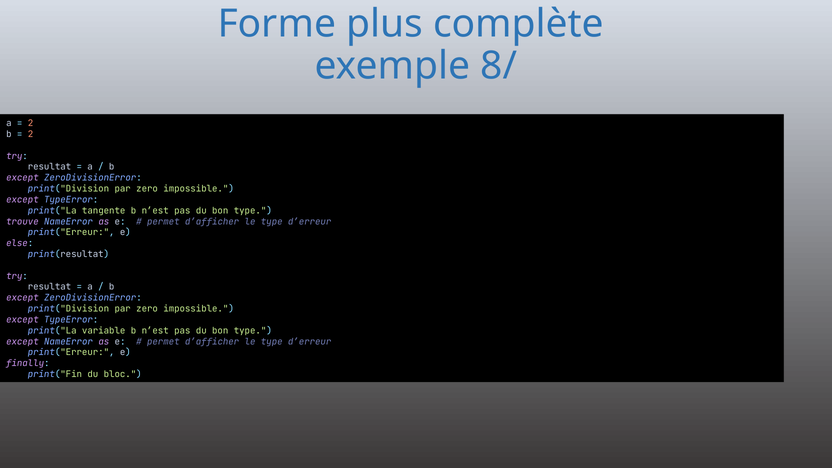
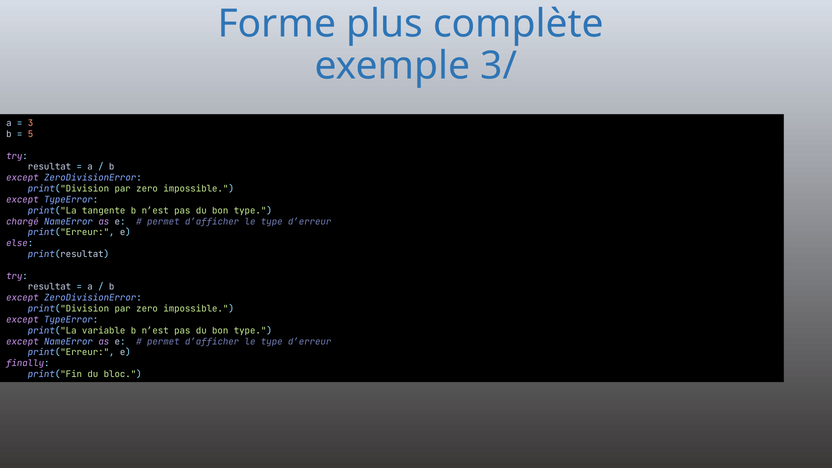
8/: 8/ -> 3/ (499, 66)
2: 2 -> 3 (30, 123)
2: 2 -> 5 (30, 134)
trouve: trouve -> chargé (22, 222)
